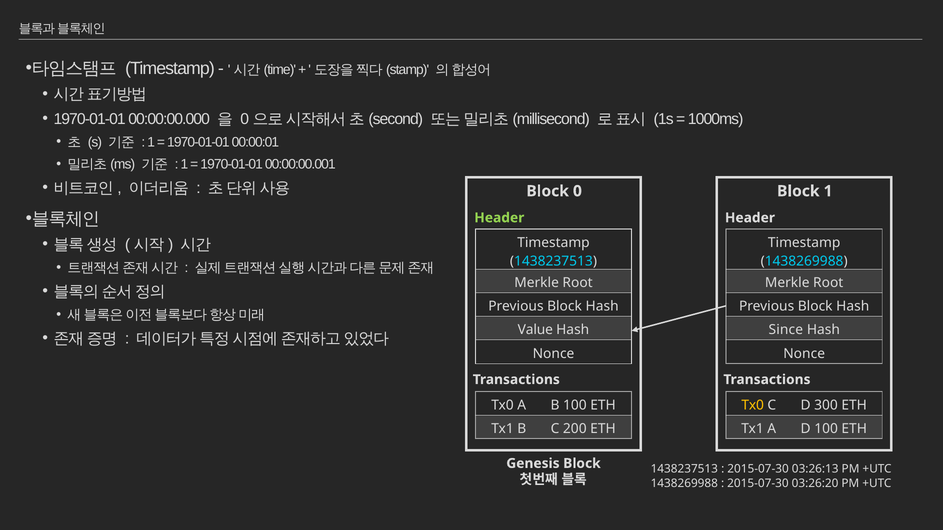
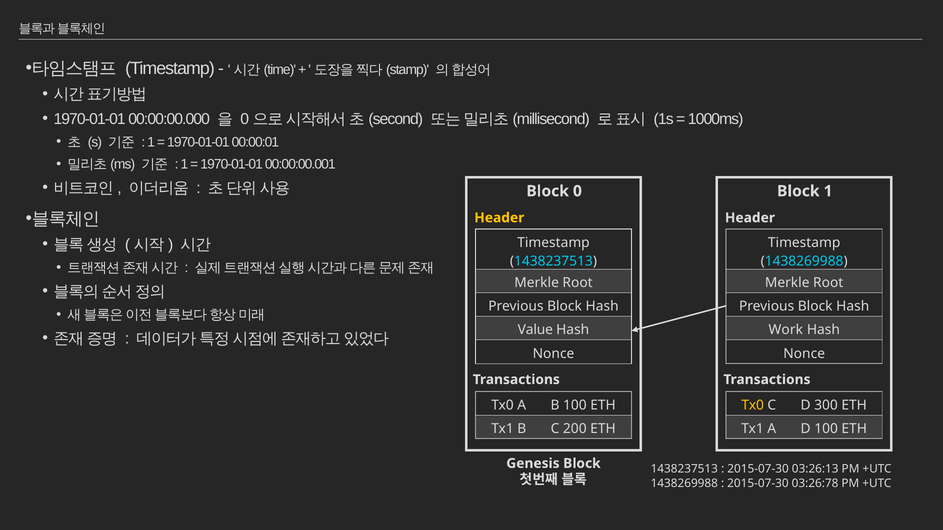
Header colour: light green -> yellow (499, 218)
Since: Since -> Work (786, 330)
03:26:20: 03:26:20 -> 03:26:78 (815, 484)
